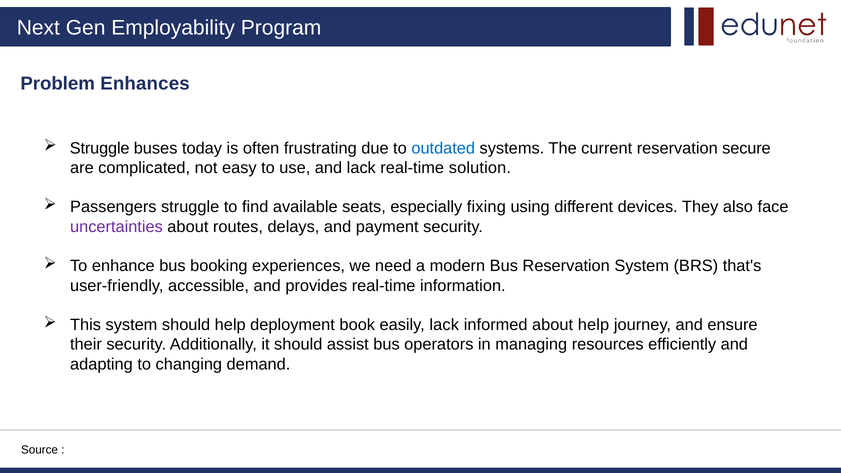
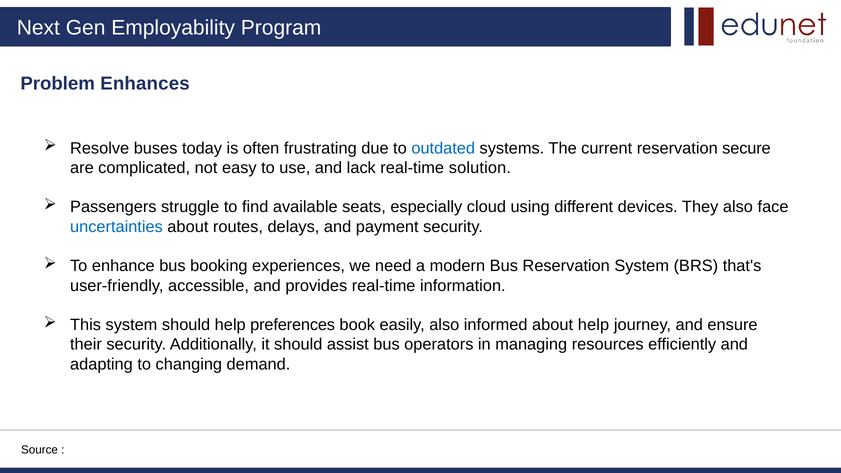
Struggle: Struggle -> Resolve (100, 148)
fixing: fixing -> cloud (486, 207)
uncertainties colour: purple -> blue (116, 227)
deployment: deployment -> preferences (293, 325)
easily lack: lack -> also (444, 325)
